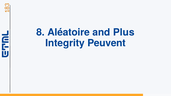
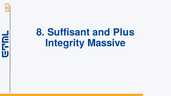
Aléatoire: Aléatoire -> Suffisant (69, 32)
Peuvent: Peuvent -> Massive (107, 43)
